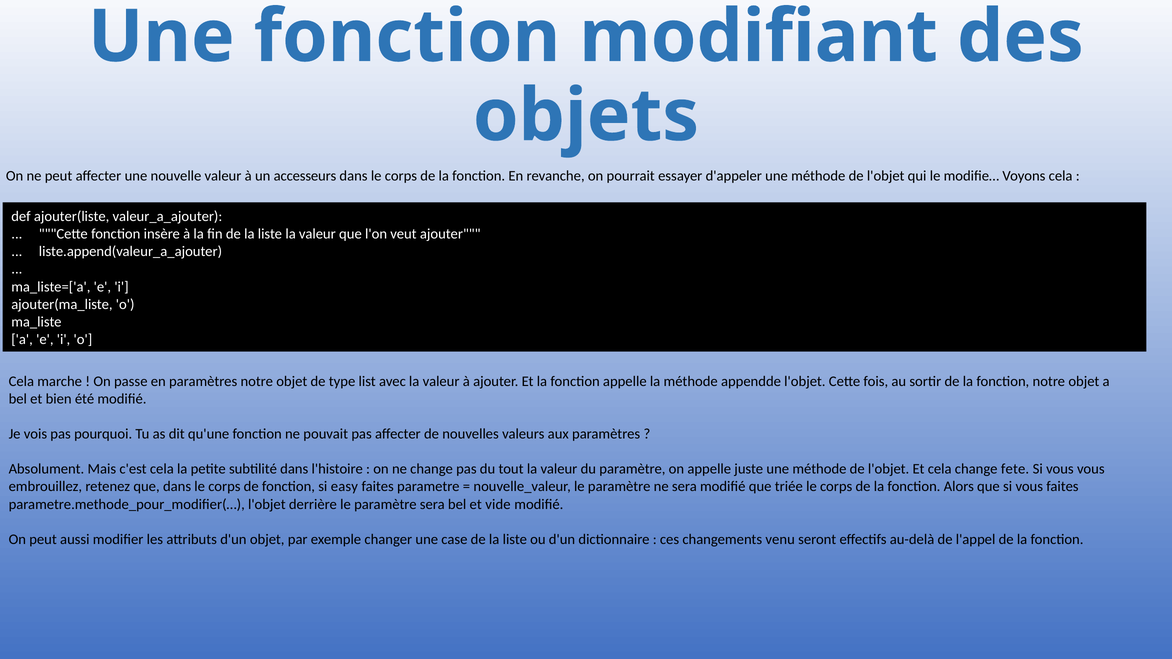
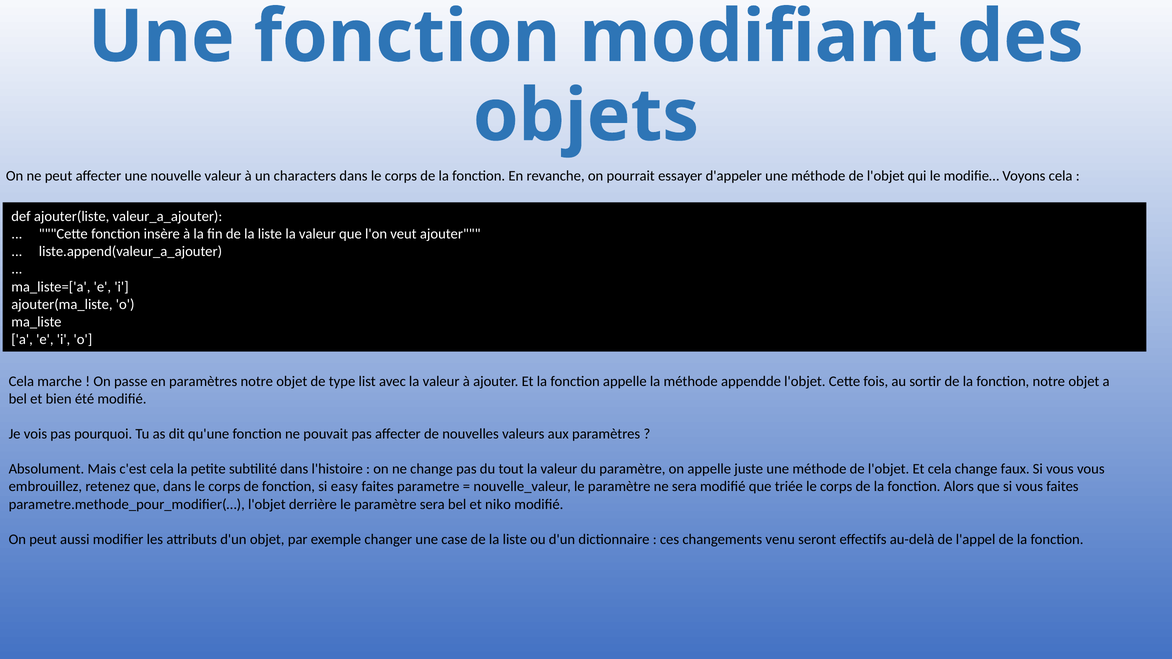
accesseurs: accesseurs -> characters (305, 176)
fete: fete -> faux (1015, 469)
vide: vide -> niko (498, 504)
